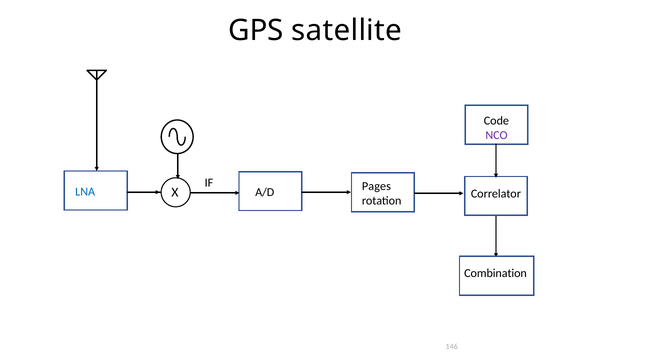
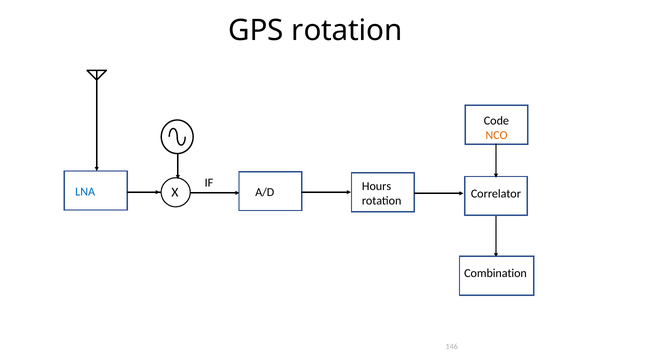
GPS satellite: satellite -> rotation (347, 30)
NCO colour: purple -> orange (496, 135)
Pages: Pages -> Hours (377, 186)
